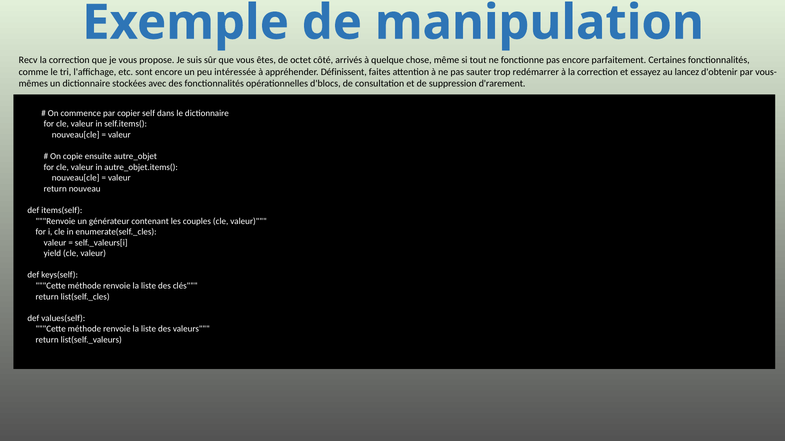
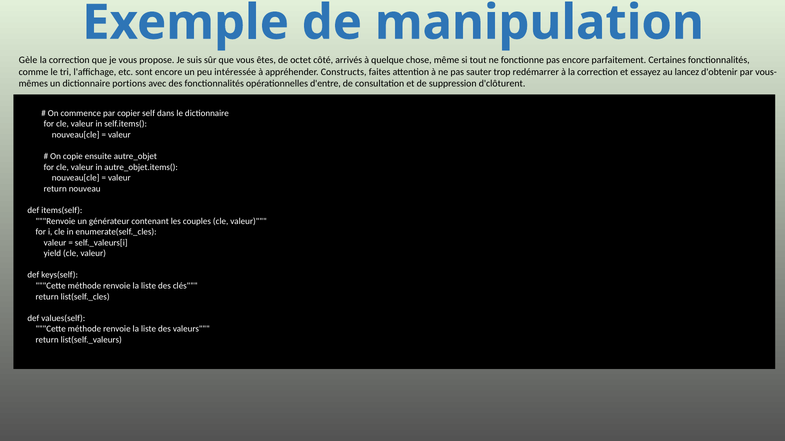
Recv: Recv -> Gèle (28, 60)
Définissent: Définissent -> Constructs (344, 72)
stockées: stockées -> portions (129, 84)
d'blocs: d'blocs -> d'entre (325, 84)
d'rarement: d'rarement -> d'clôturent (502, 84)
